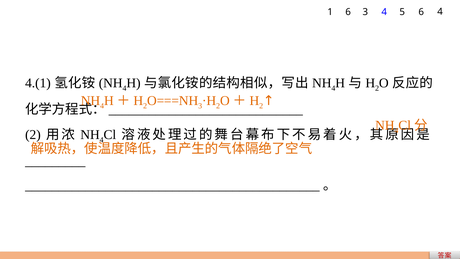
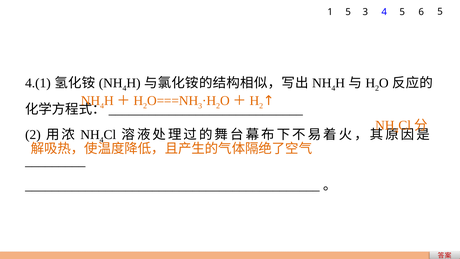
1 6: 6 -> 5 (348, 12)
6 4: 4 -> 5 (440, 12)
